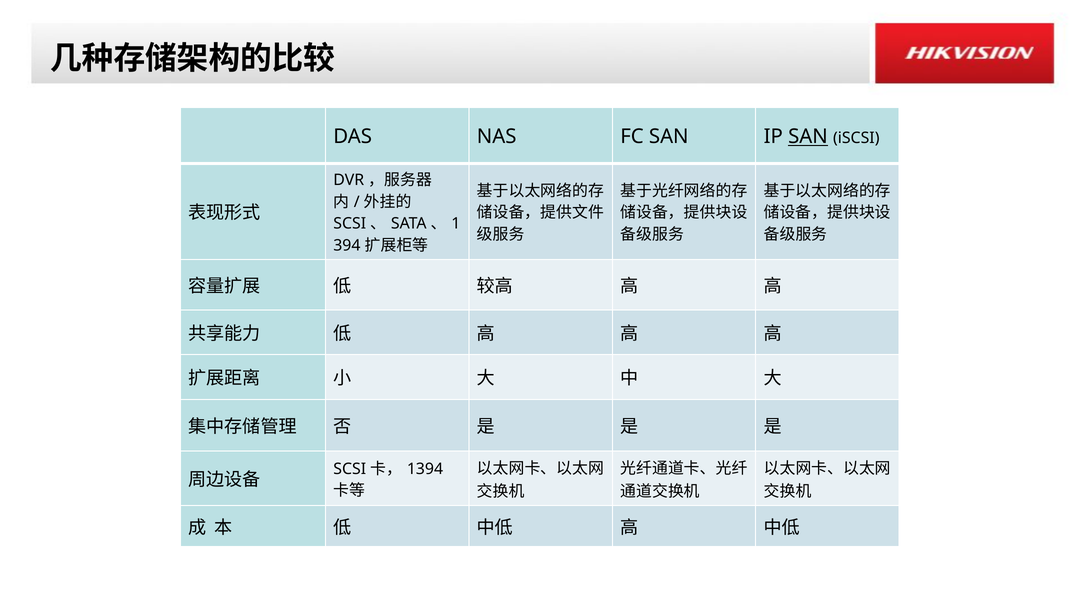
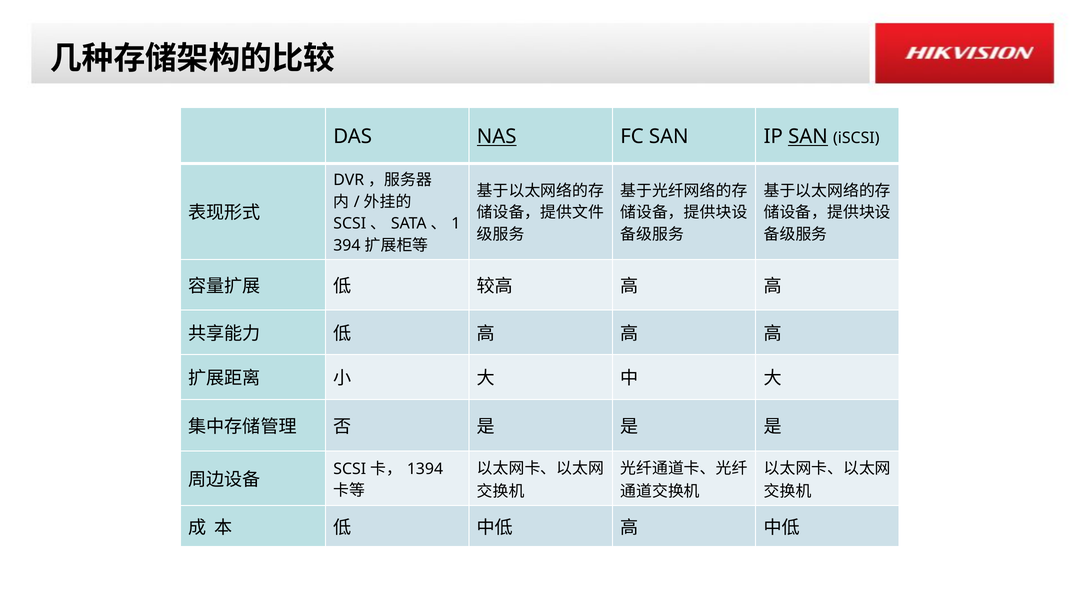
NAS underline: none -> present (497, 137)
